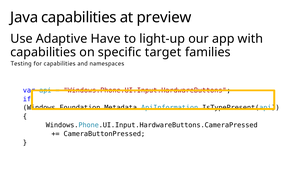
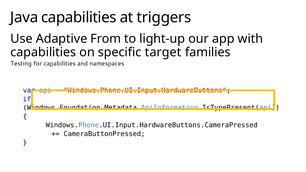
preview: preview -> triggers (164, 18)
Have: Have -> From (106, 39)
